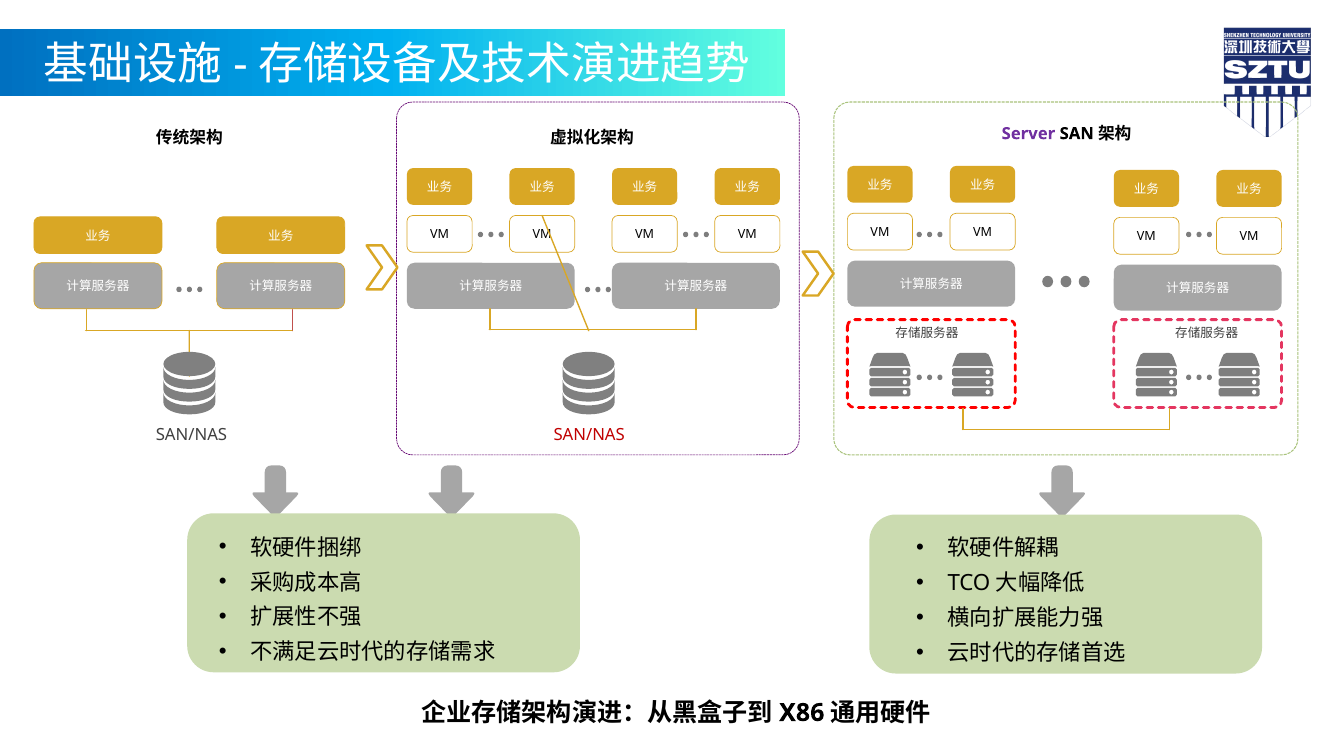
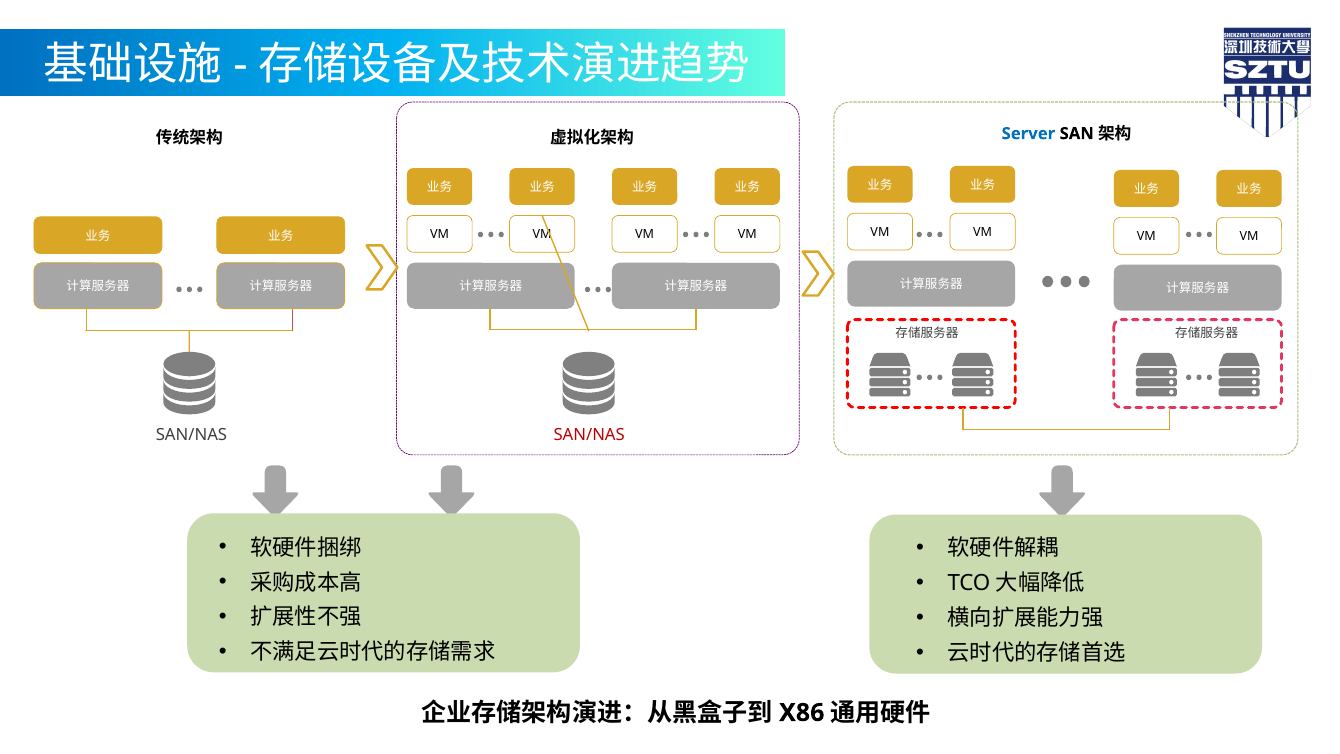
Server colour: purple -> blue (1028, 134)
